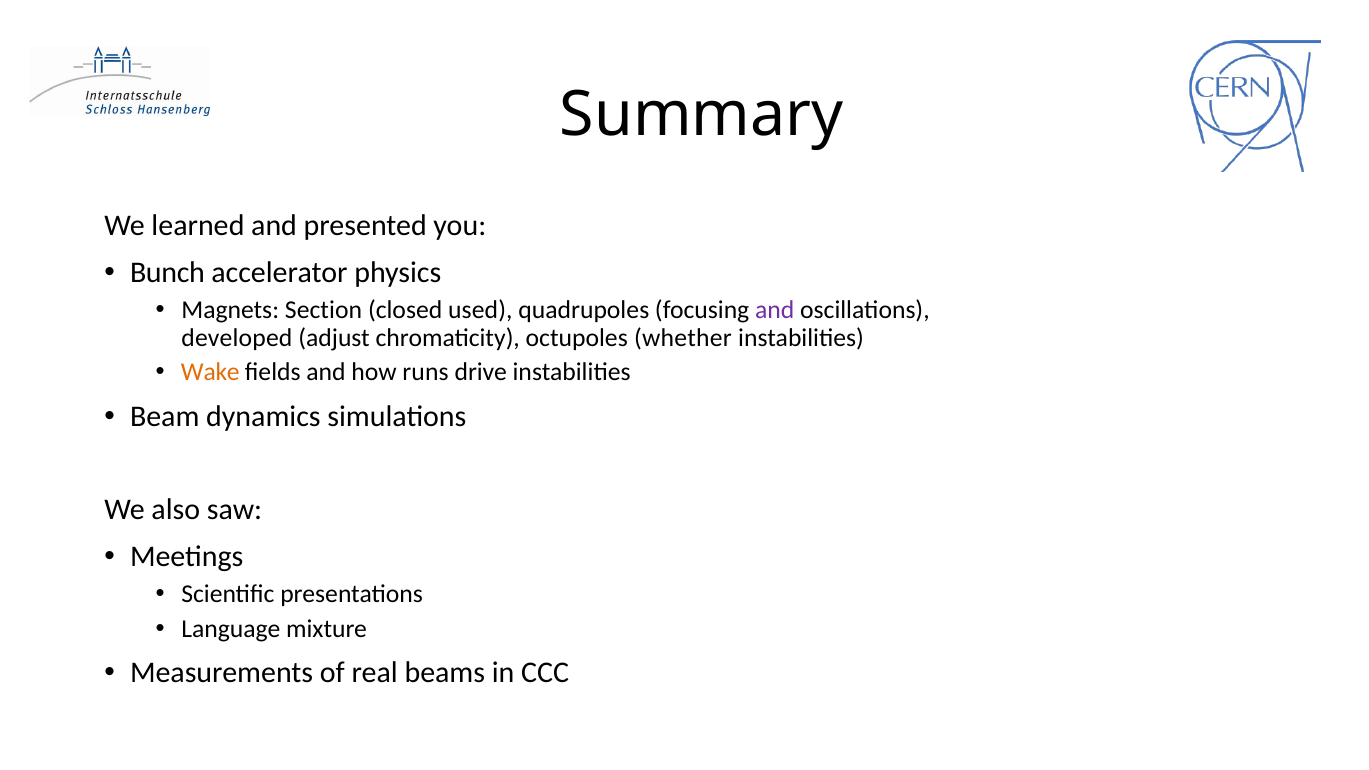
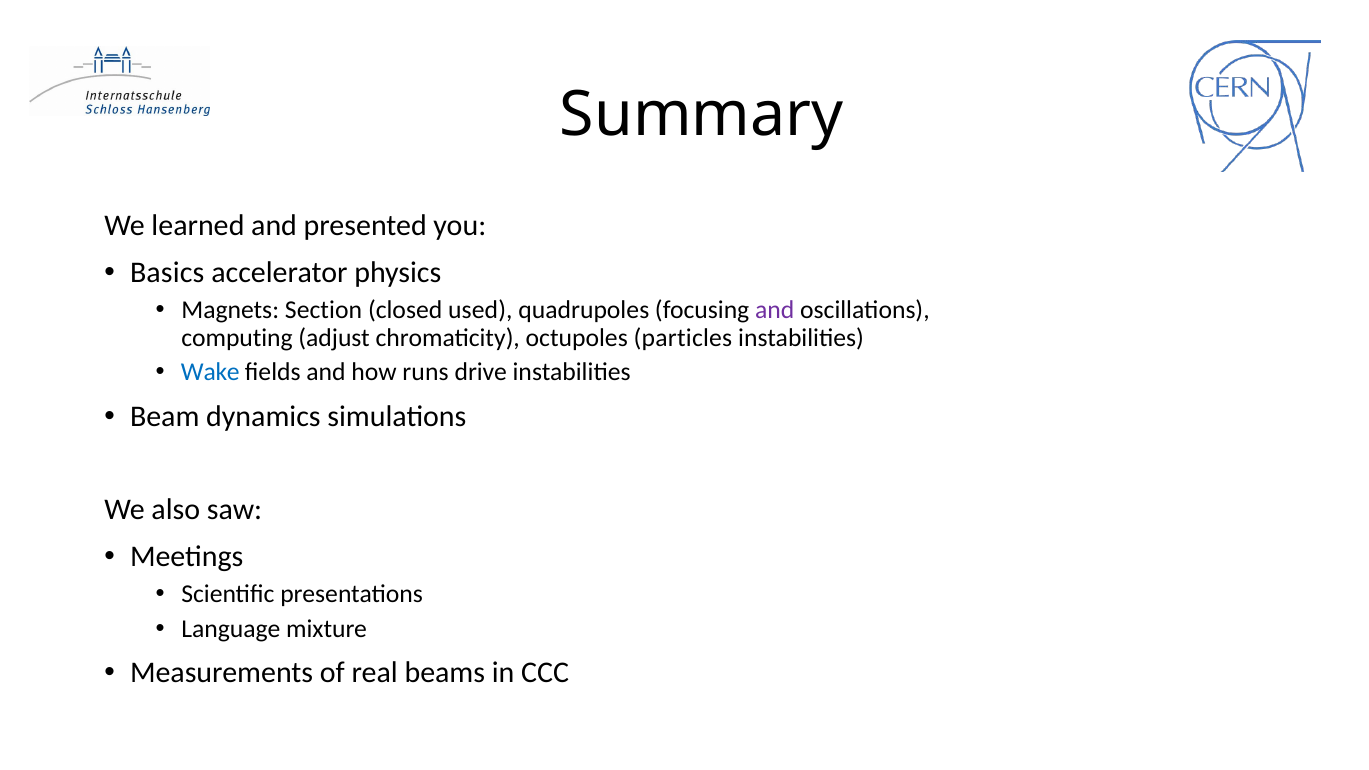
Bunch: Bunch -> Basics (167, 273)
developed: developed -> computing (237, 338)
whether: whether -> particles (683, 338)
Wake colour: orange -> blue (210, 372)
